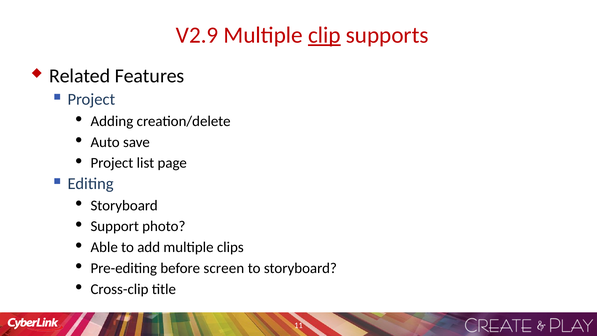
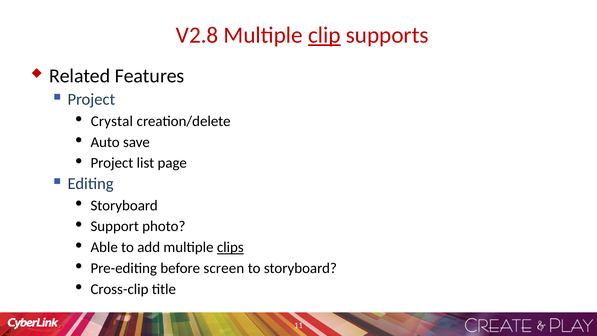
V2.9: V2.9 -> V2.8 (197, 35)
Adding: Adding -> Crystal (112, 121)
clips underline: none -> present (230, 247)
